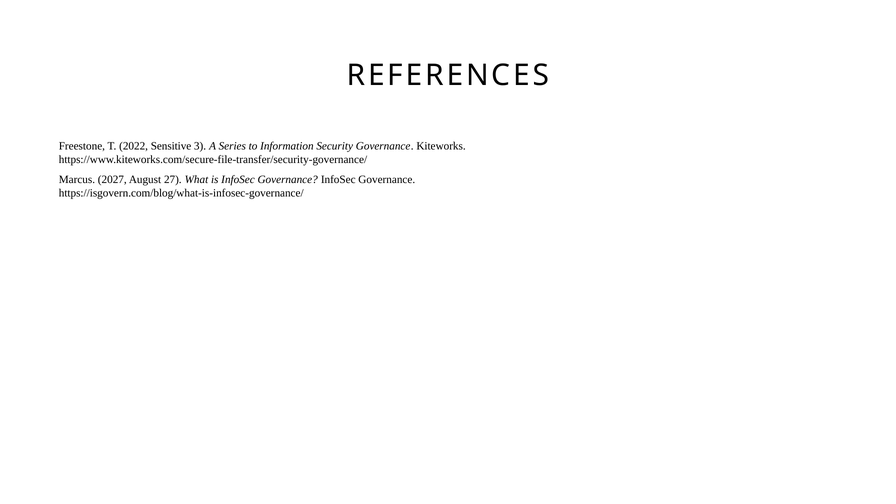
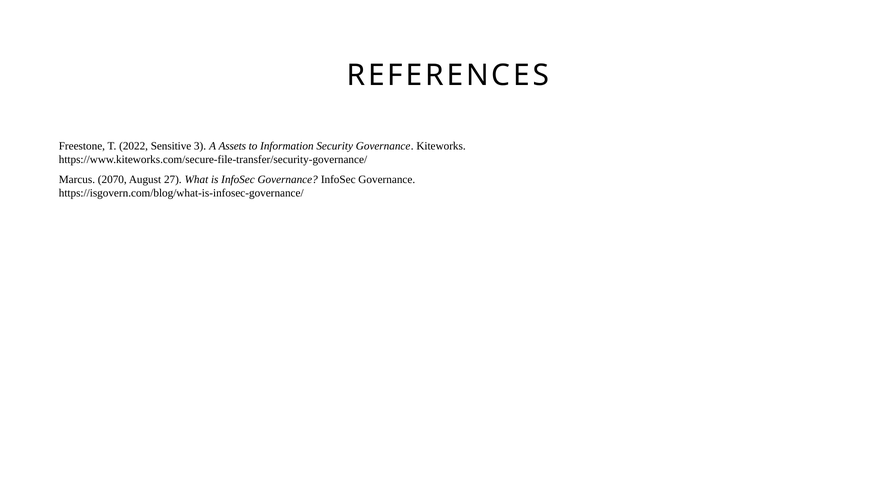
Series: Series -> Assets (232, 146)
2027: 2027 -> 2070 (112, 180)
